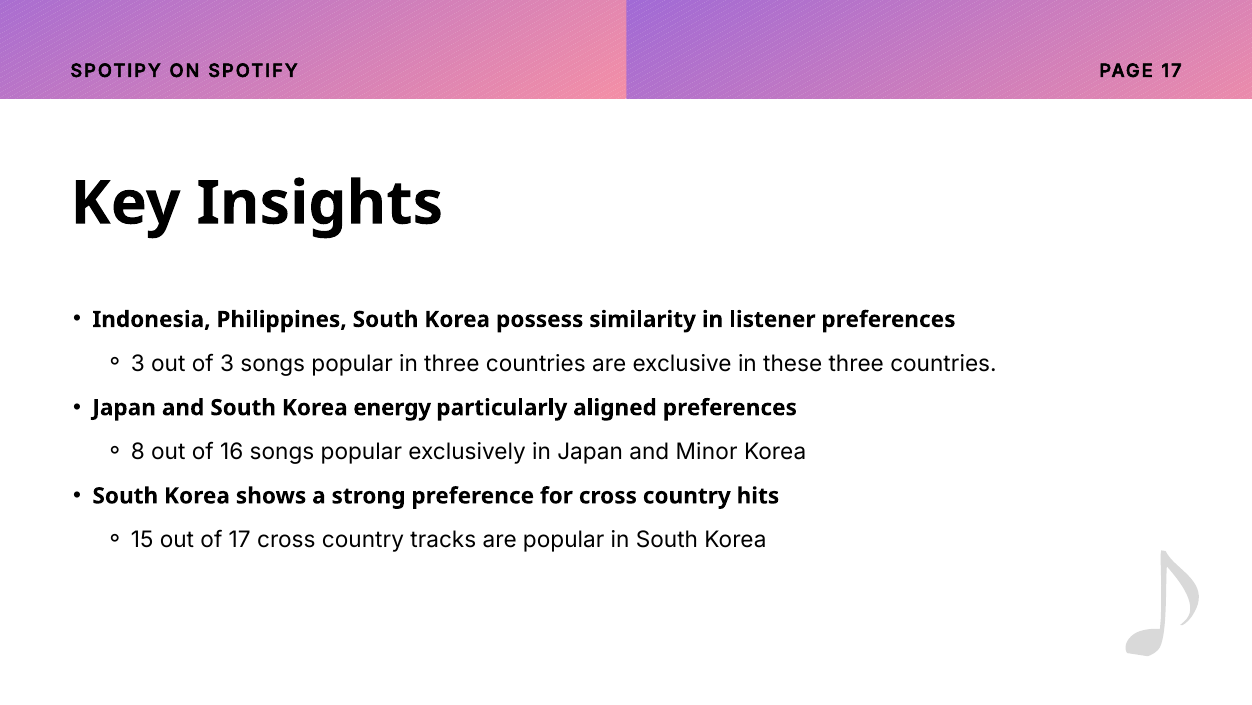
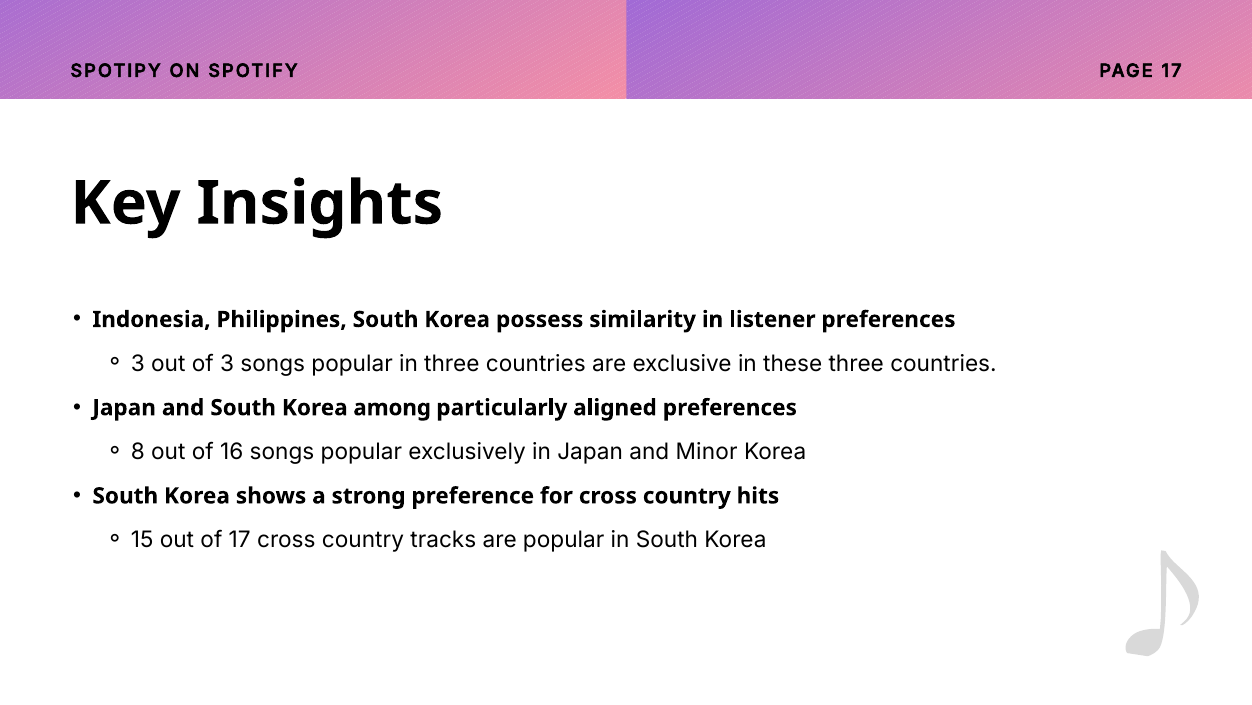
energy: energy -> among (392, 407)
